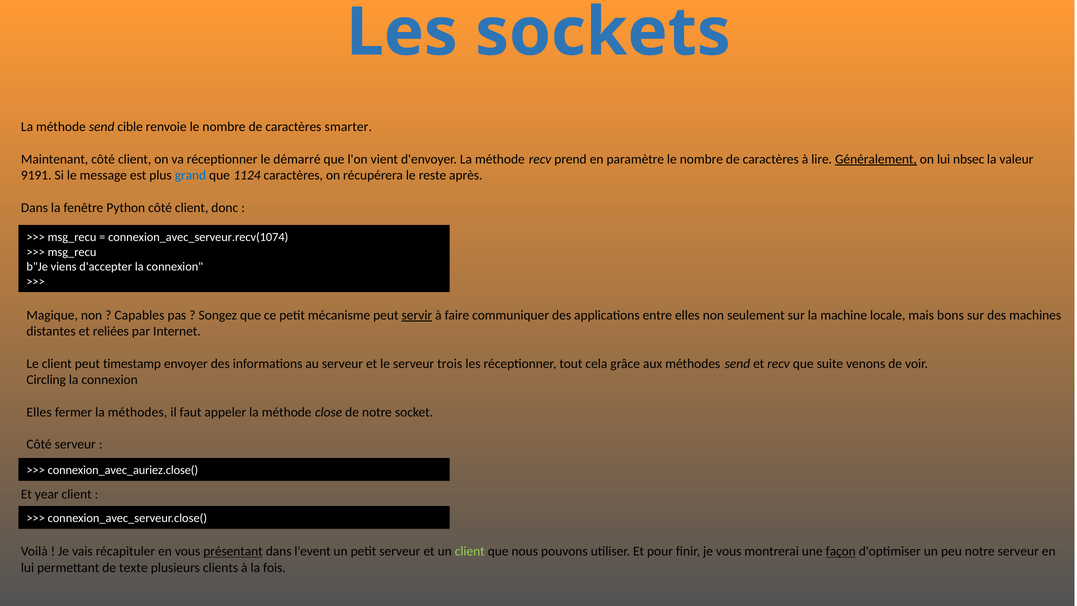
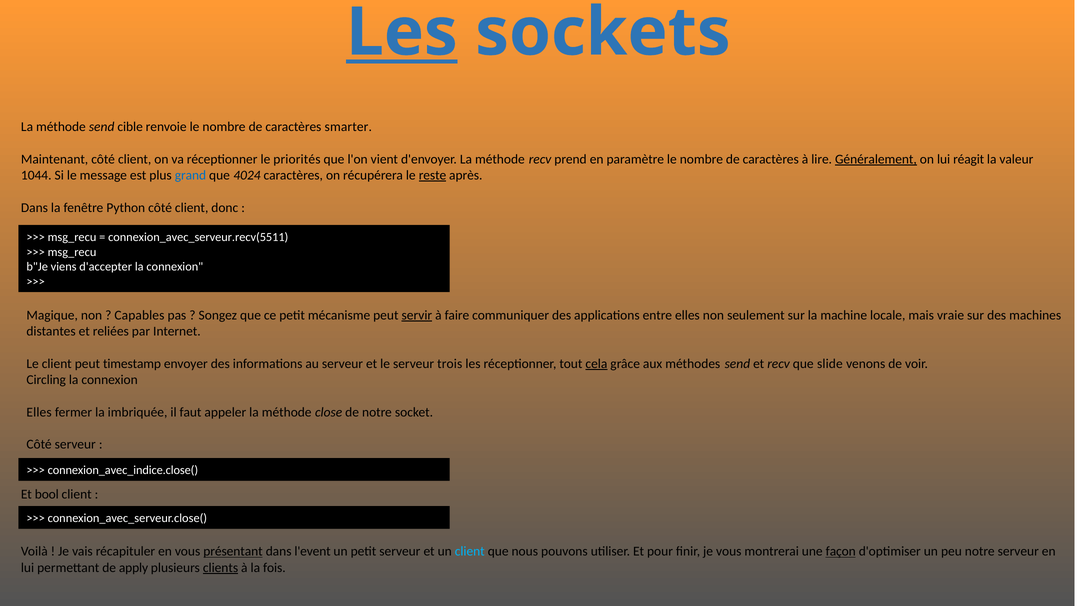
Les underline: none -> present (402, 32)
démarré: démarré -> priorités (297, 159)
nbsec: nbsec -> réagit (969, 159)
9191: 9191 -> 1044 (36, 175)
1124: 1124 -> 4024 (247, 175)
reste underline: none -> present (432, 175)
connexion_avec_serveur.recv(1074: connexion_avec_serveur.recv(1074 -> connexion_avec_serveur.recv(5511 (198, 237)
bons: bons -> vraie (951, 315)
cela underline: none -> present (596, 364)
suite: suite -> slide (830, 364)
la méthodes: méthodes -> imbriquée (138, 412)
connexion_avec_auriez.close(: connexion_avec_auriez.close( -> connexion_avec_indice.close( (123, 470)
year: year -> bool (47, 494)
client colour: light green -> light blue (470, 551)
texte: texte -> apply (134, 567)
clients underline: none -> present (221, 567)
